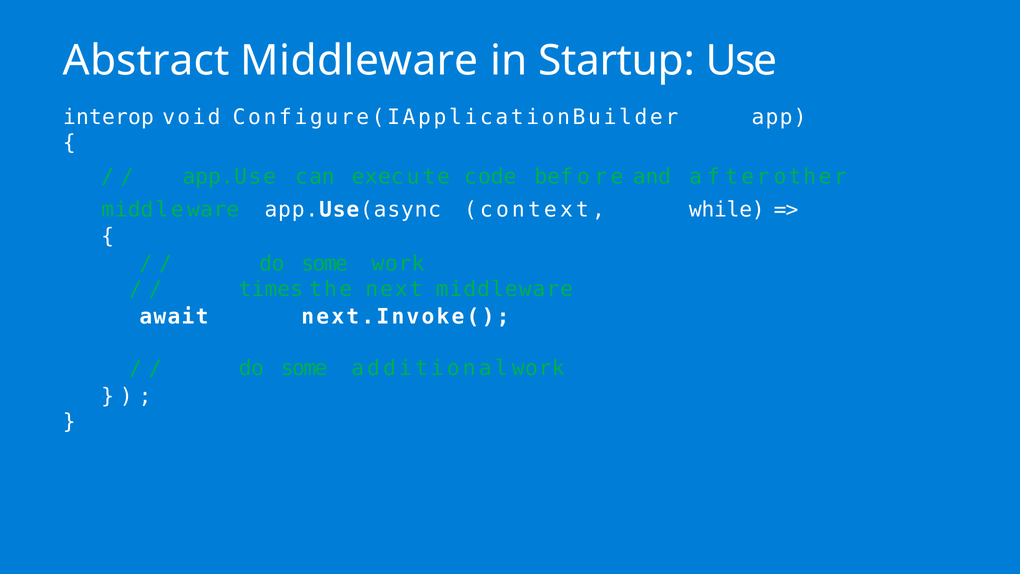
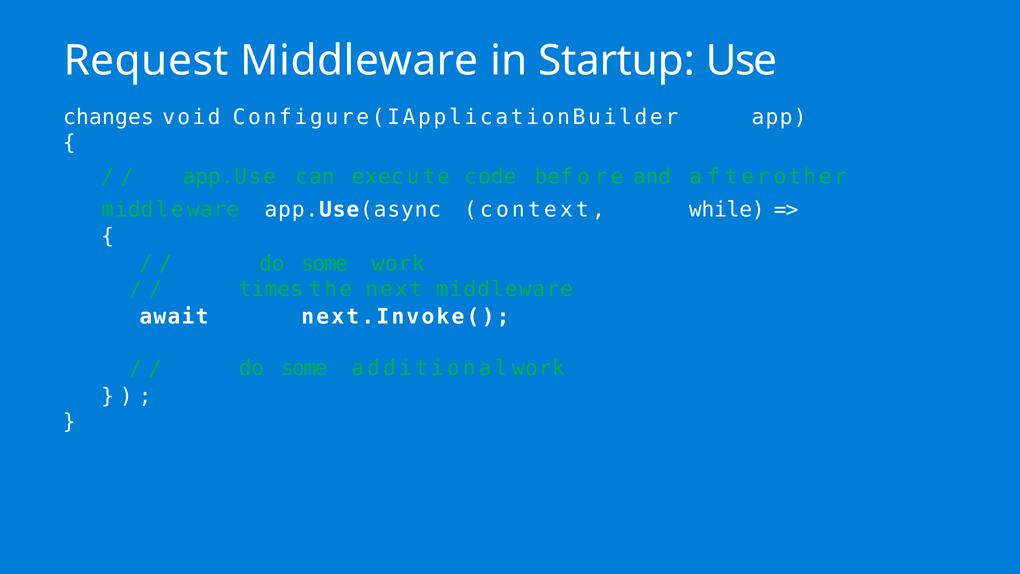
Abstract: Abstract -> Request (146, 61)
interop: interop -> changes (108, 117)
